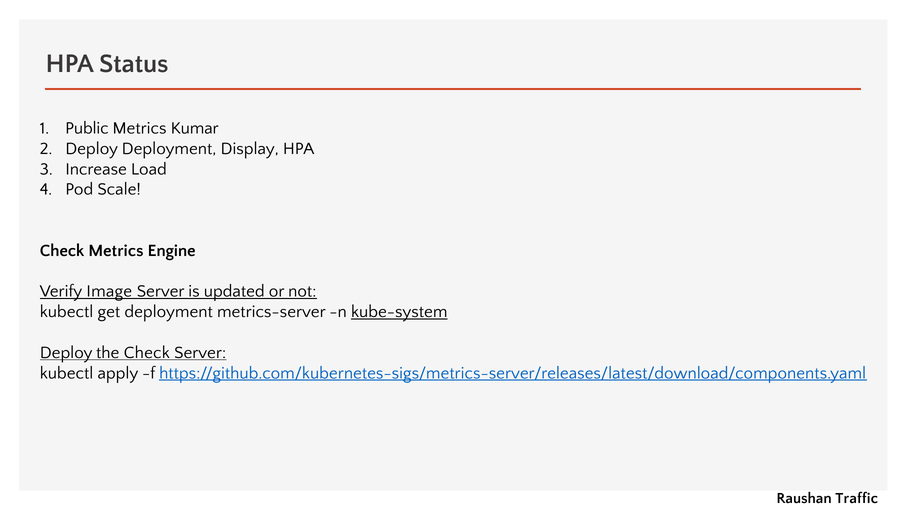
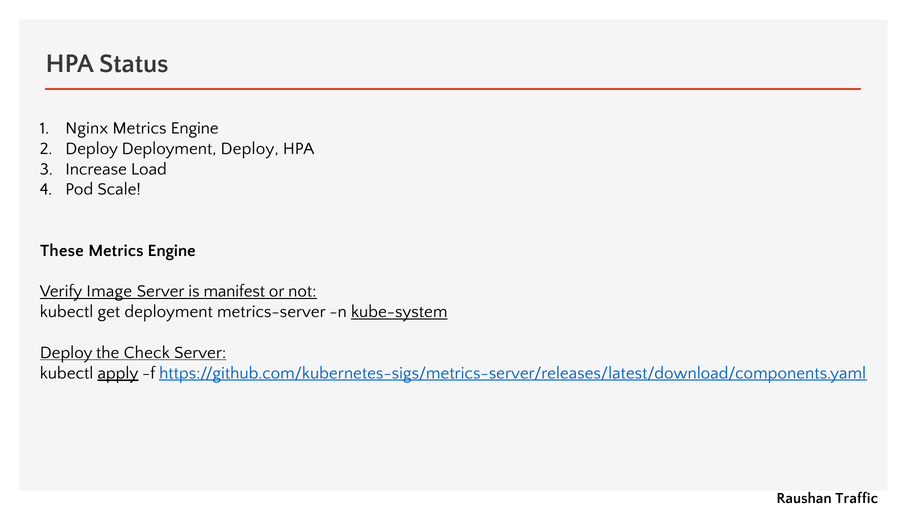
Public: Public -> Nginx (87, 128)
Kumar: Kumar -> Engine (195, 128)
Deployment Display: Display -> Deploy (250, 148)
Check: Check -> These (62, 250)
updated: updated -> manifest (234, 291)
apply underline: none -> present (118, 373)
